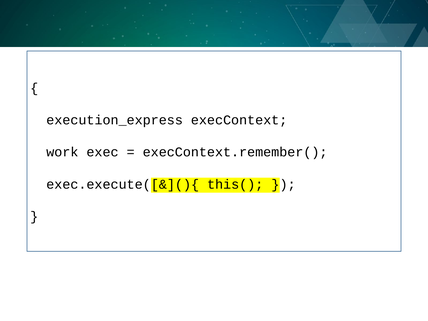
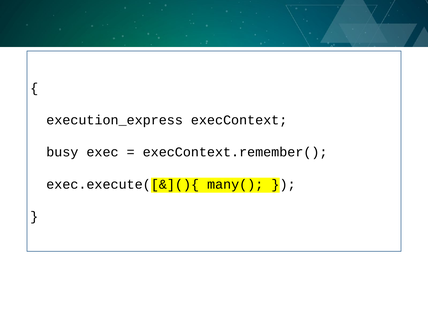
work: work -> busy (62, 152)
this(: this( -> many( (235, 184)
